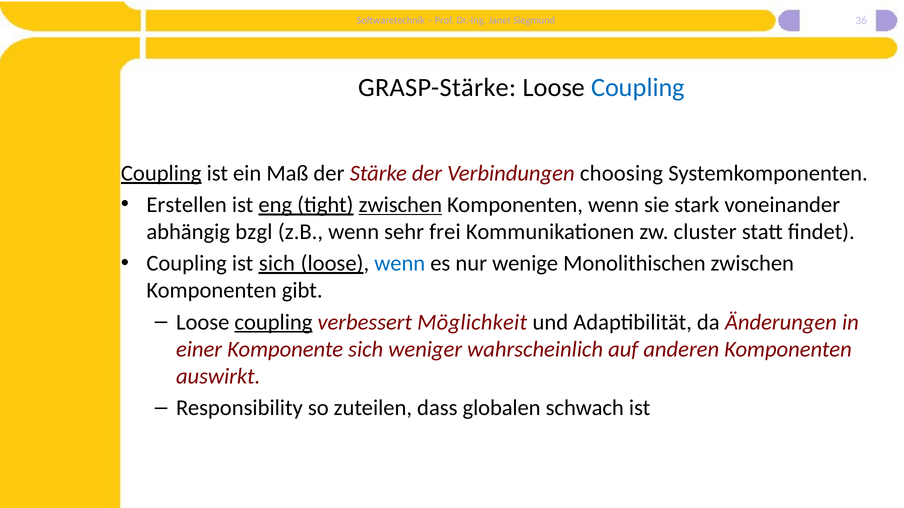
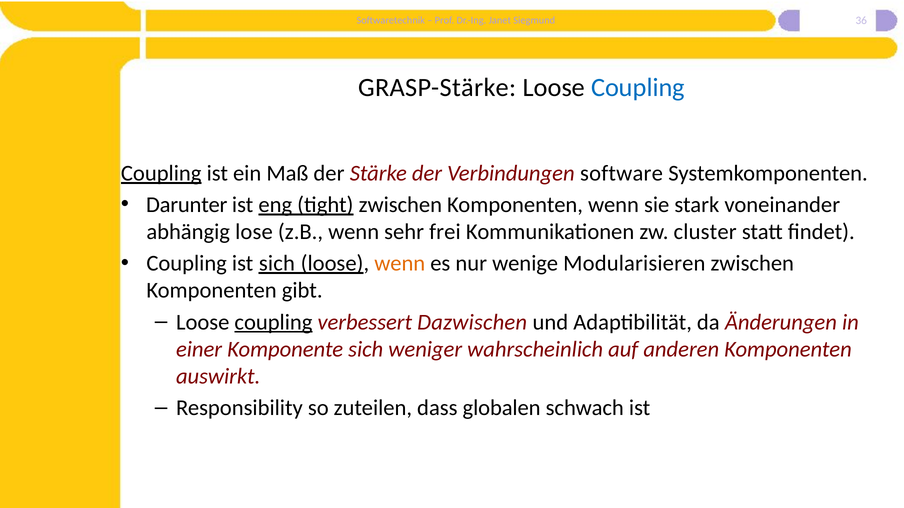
choosing: choosing -> software (622, 173)
Erstellen: Erstellen -> Darunter (187, 205)
zwischen underline: present -> none (400, 205)
bzgl: bzgl -> lose (254, 232)
wenn colour: blue -> orange (400, 264)
Monolithischen: Monolithischen -> Modularisieren (634, 264)
Möglichkeit: Möglichkeit -> Dazwischen (472, 322)
